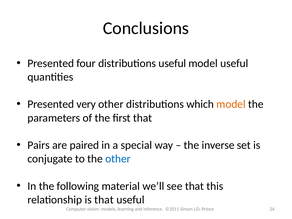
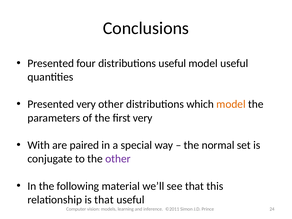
first that: that -> very (143, 118)
Pairs: Pairs -> With (39, 145)
inverse: inverse -> normal (218, 145)
other colour: blue -> purple (118, 159)
